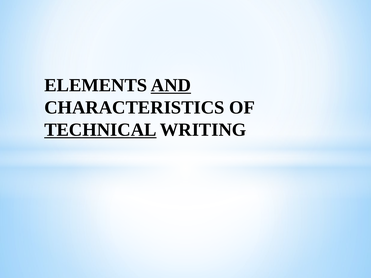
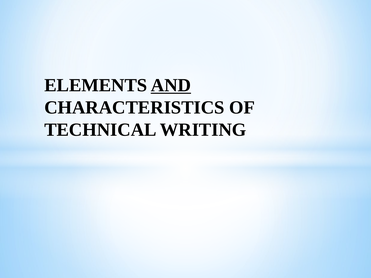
TECHNICAL underline: present -> none (100, 130)
